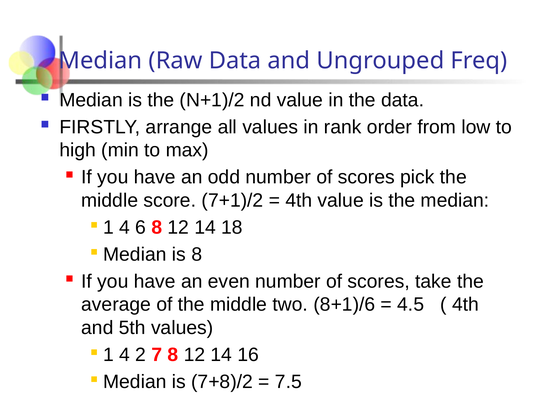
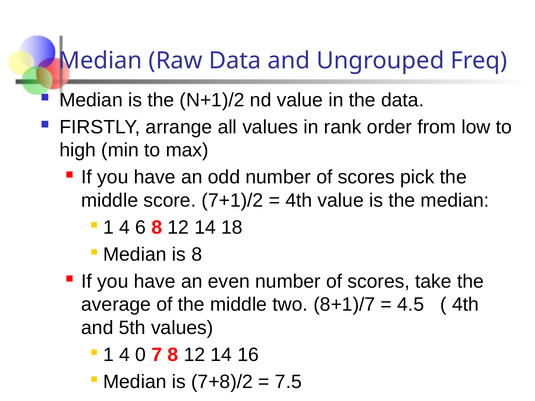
8+1)/6: 8+1)/6 -> 8+1)/7 (344, 305)
2: 2 -> 0 (141, 355)
